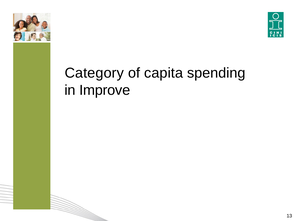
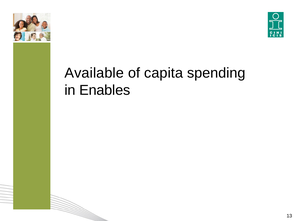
Category: Category -> Available (94, 73)
Improve: Improve -> Enables (105, 90)
